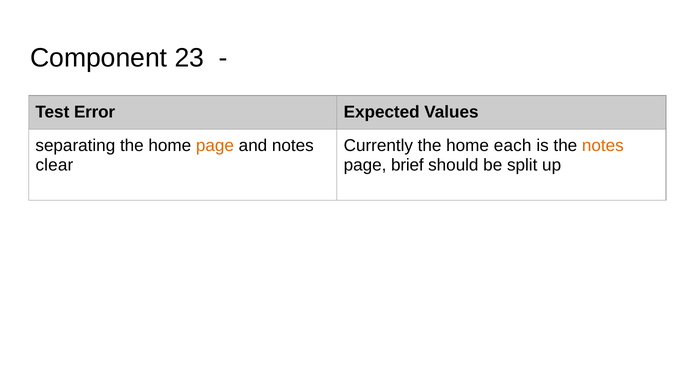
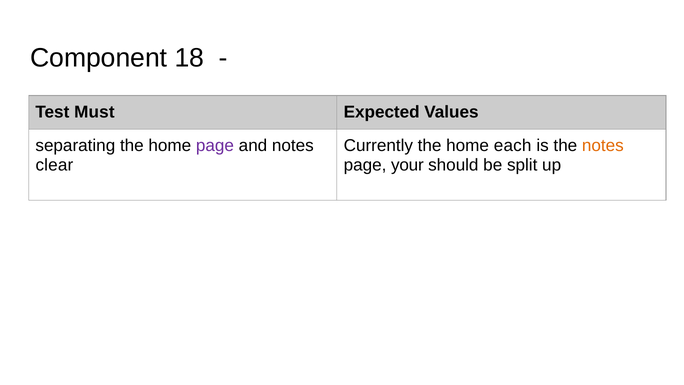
23: 23 -> 18 (190, 58)
Error: Error -> Must (94, 112)
page colour: orange -> purple (215, 146)
brief: brief -> your (407, 165)
